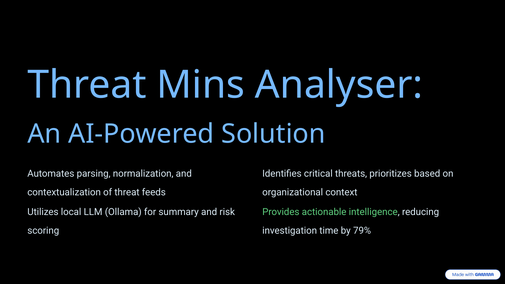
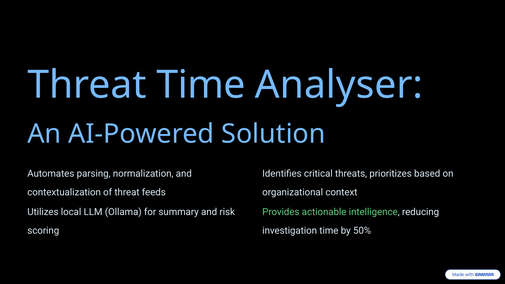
Threat Mins: Mins -> Time (201, 85)
79%: 79% -> 50% (362, 231)
